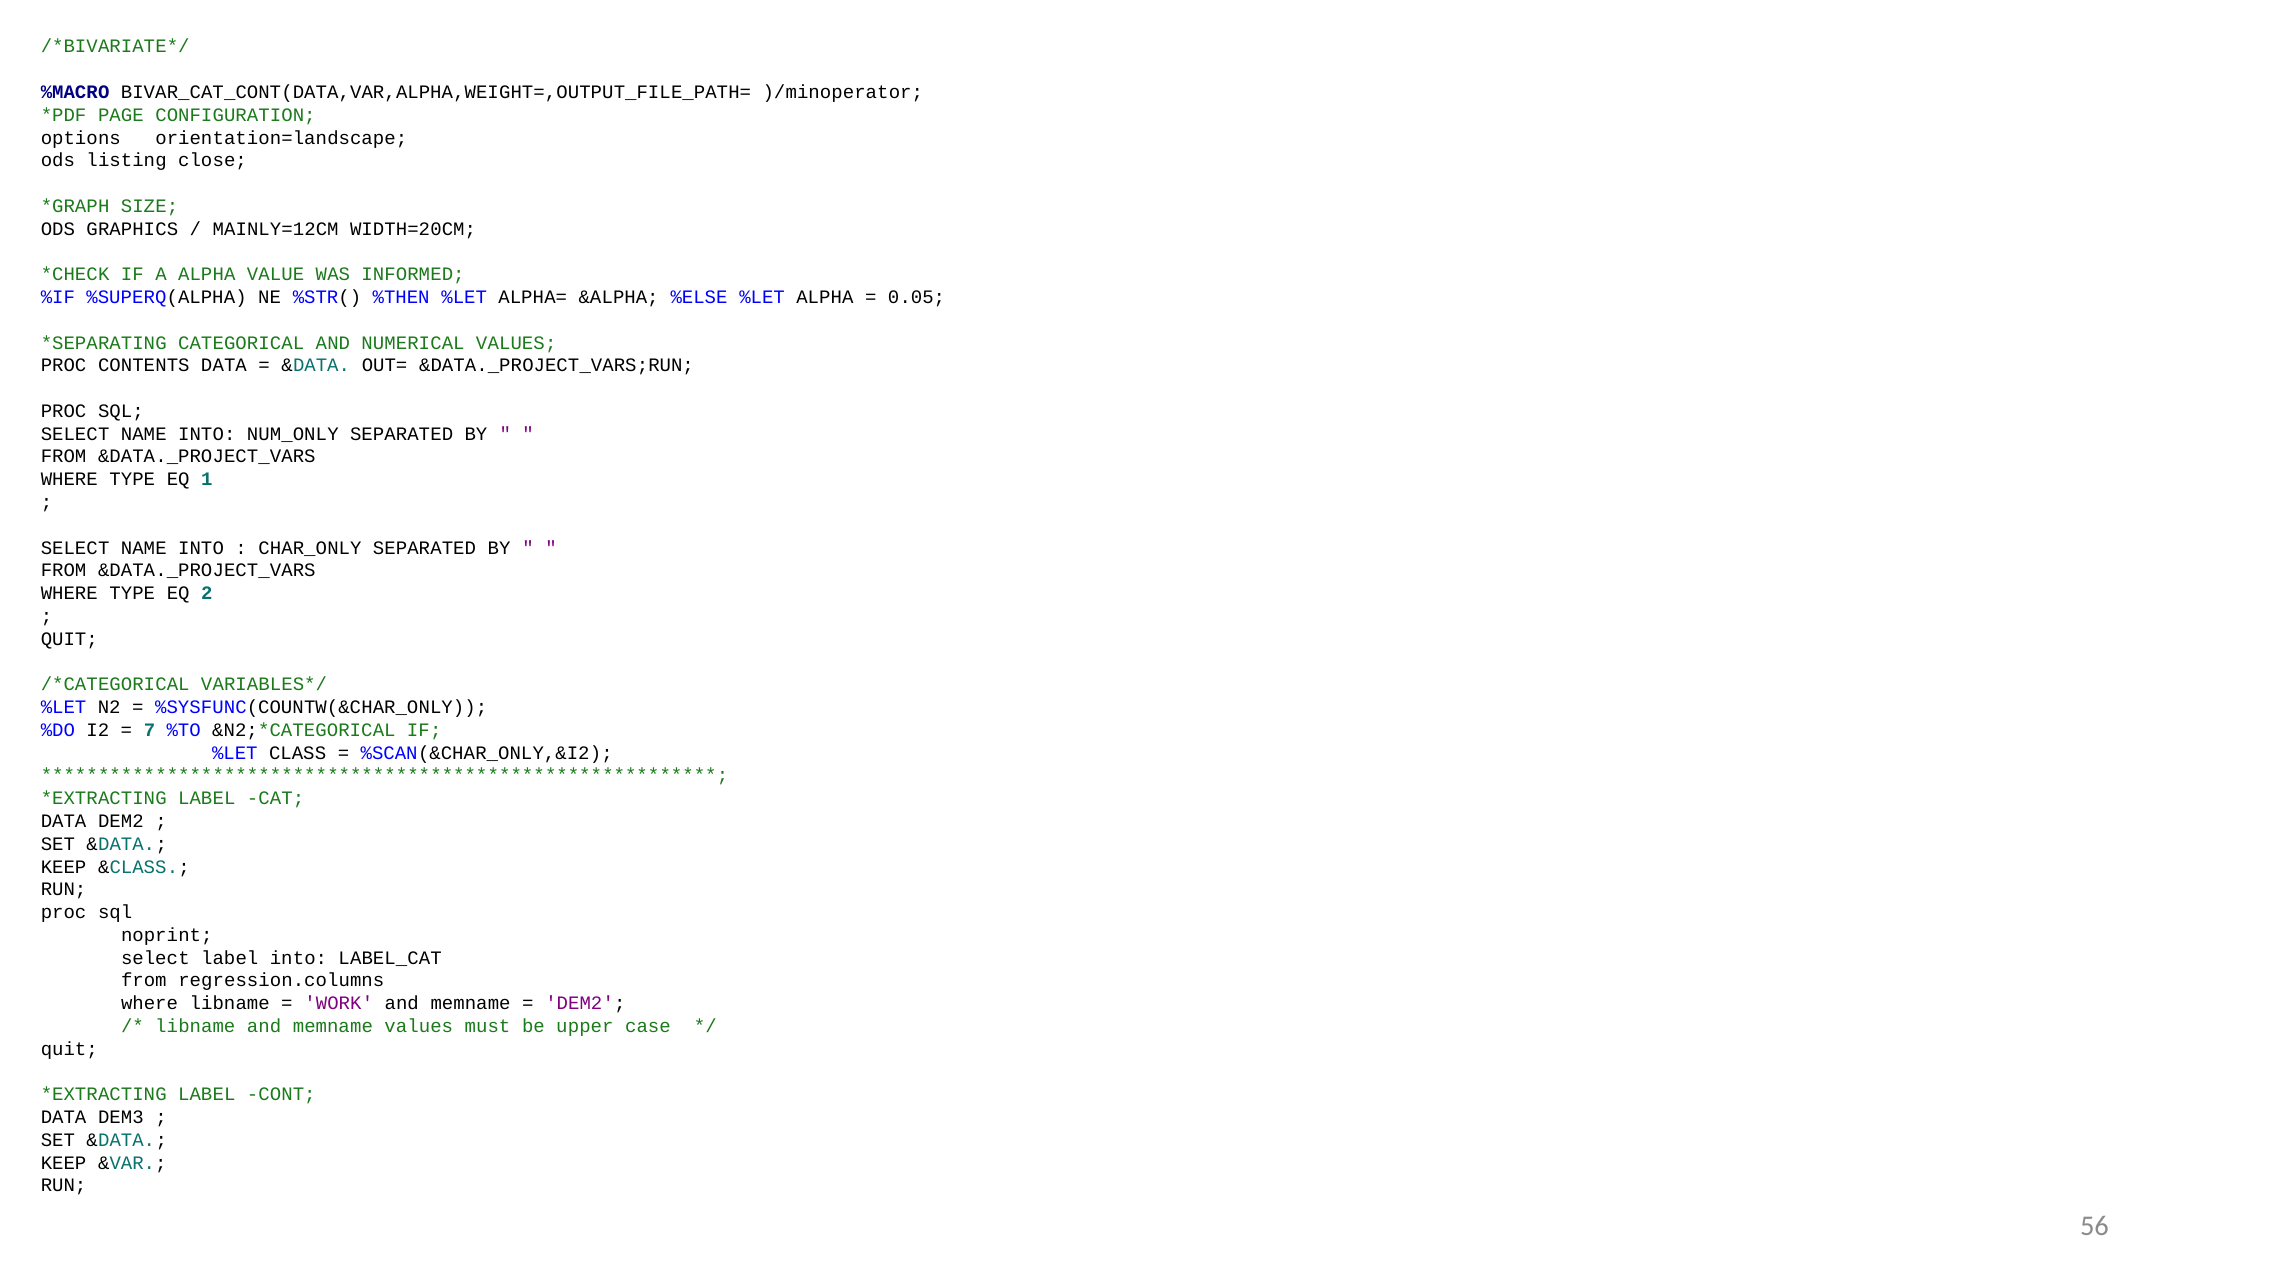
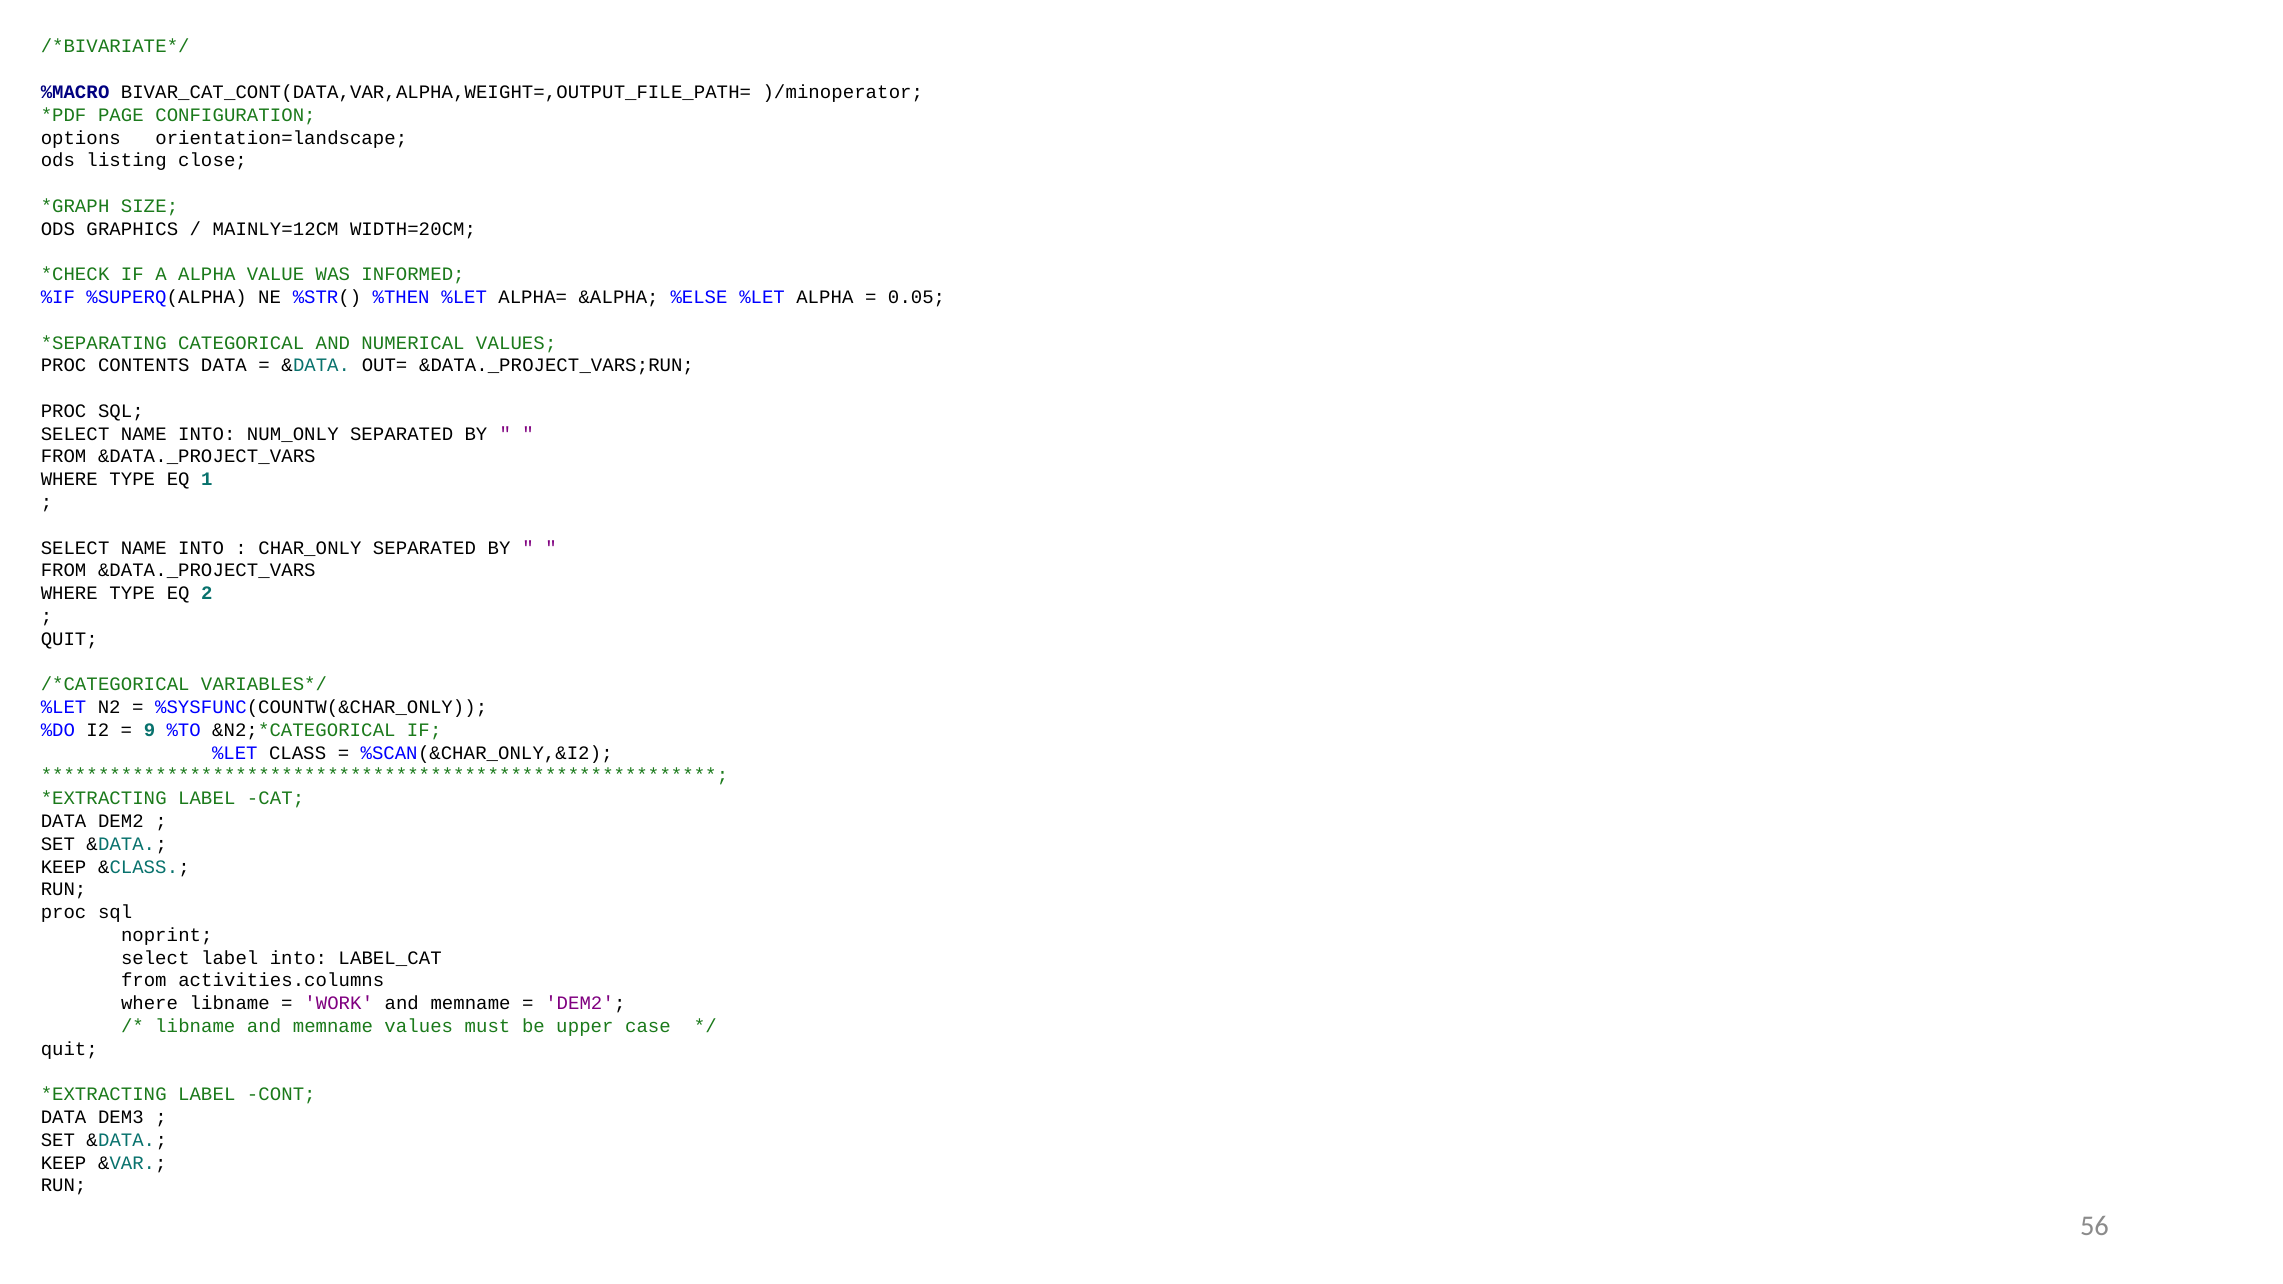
7: 7 -> 9 (149, 730)
regression.columns: regression.columns -> activities.columns (281, 981)
